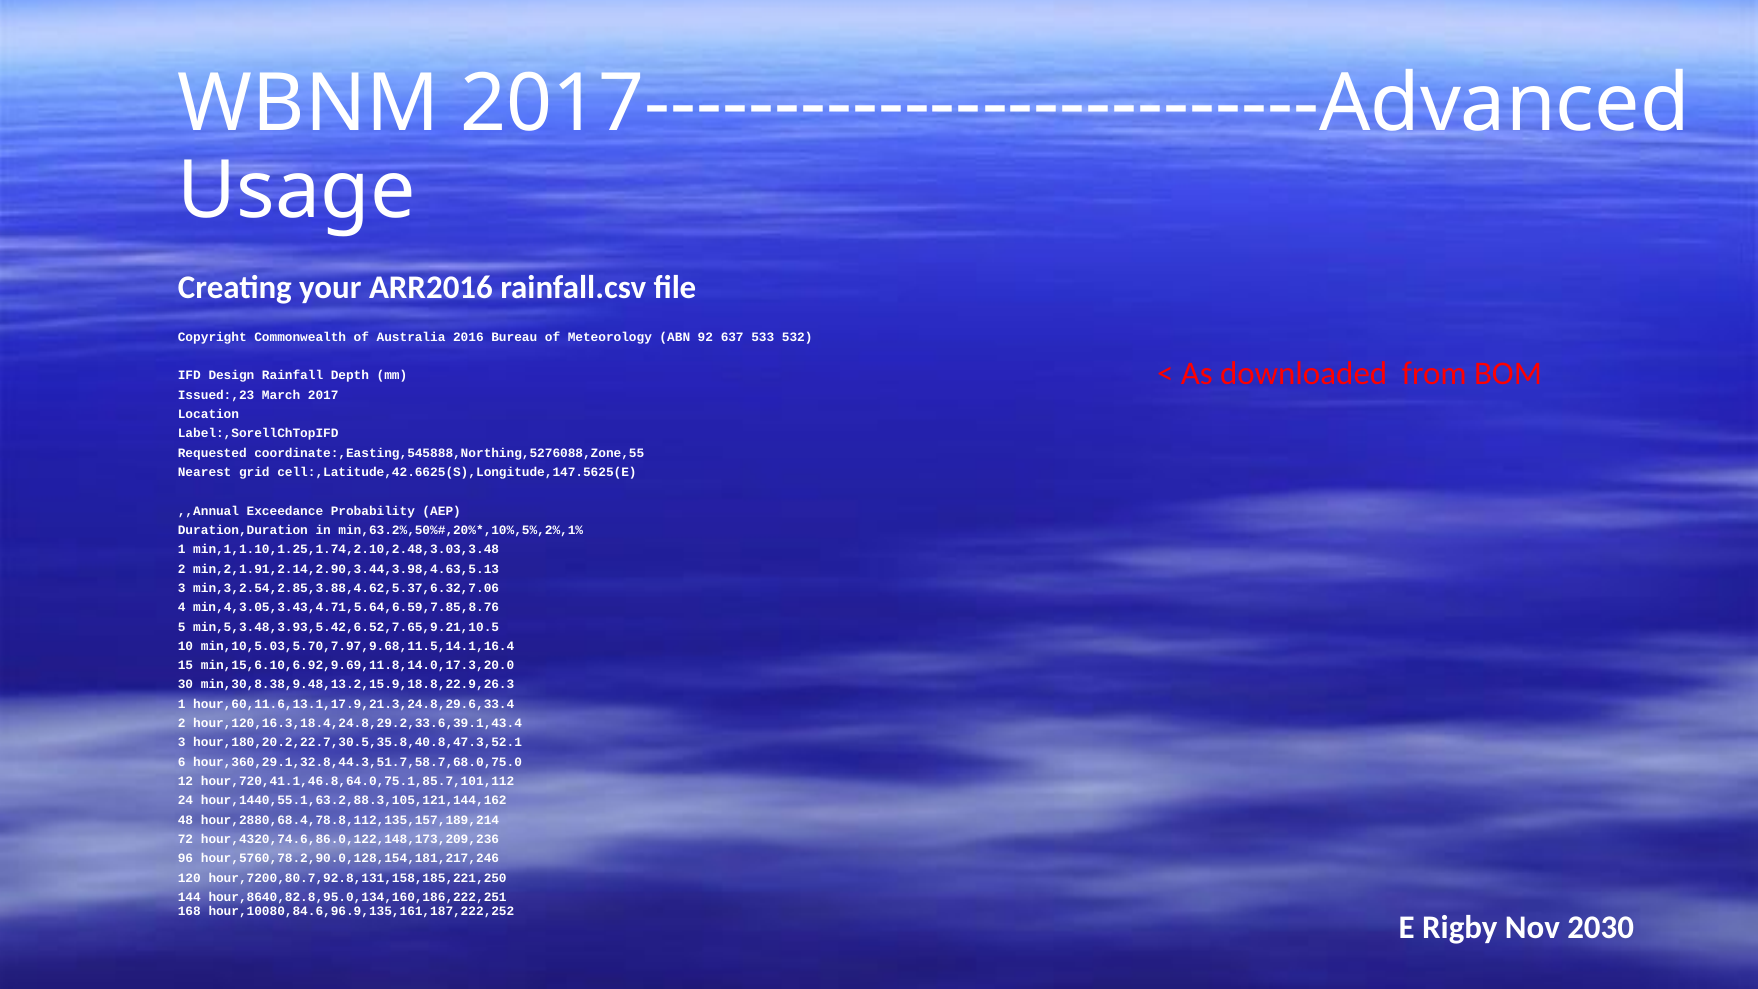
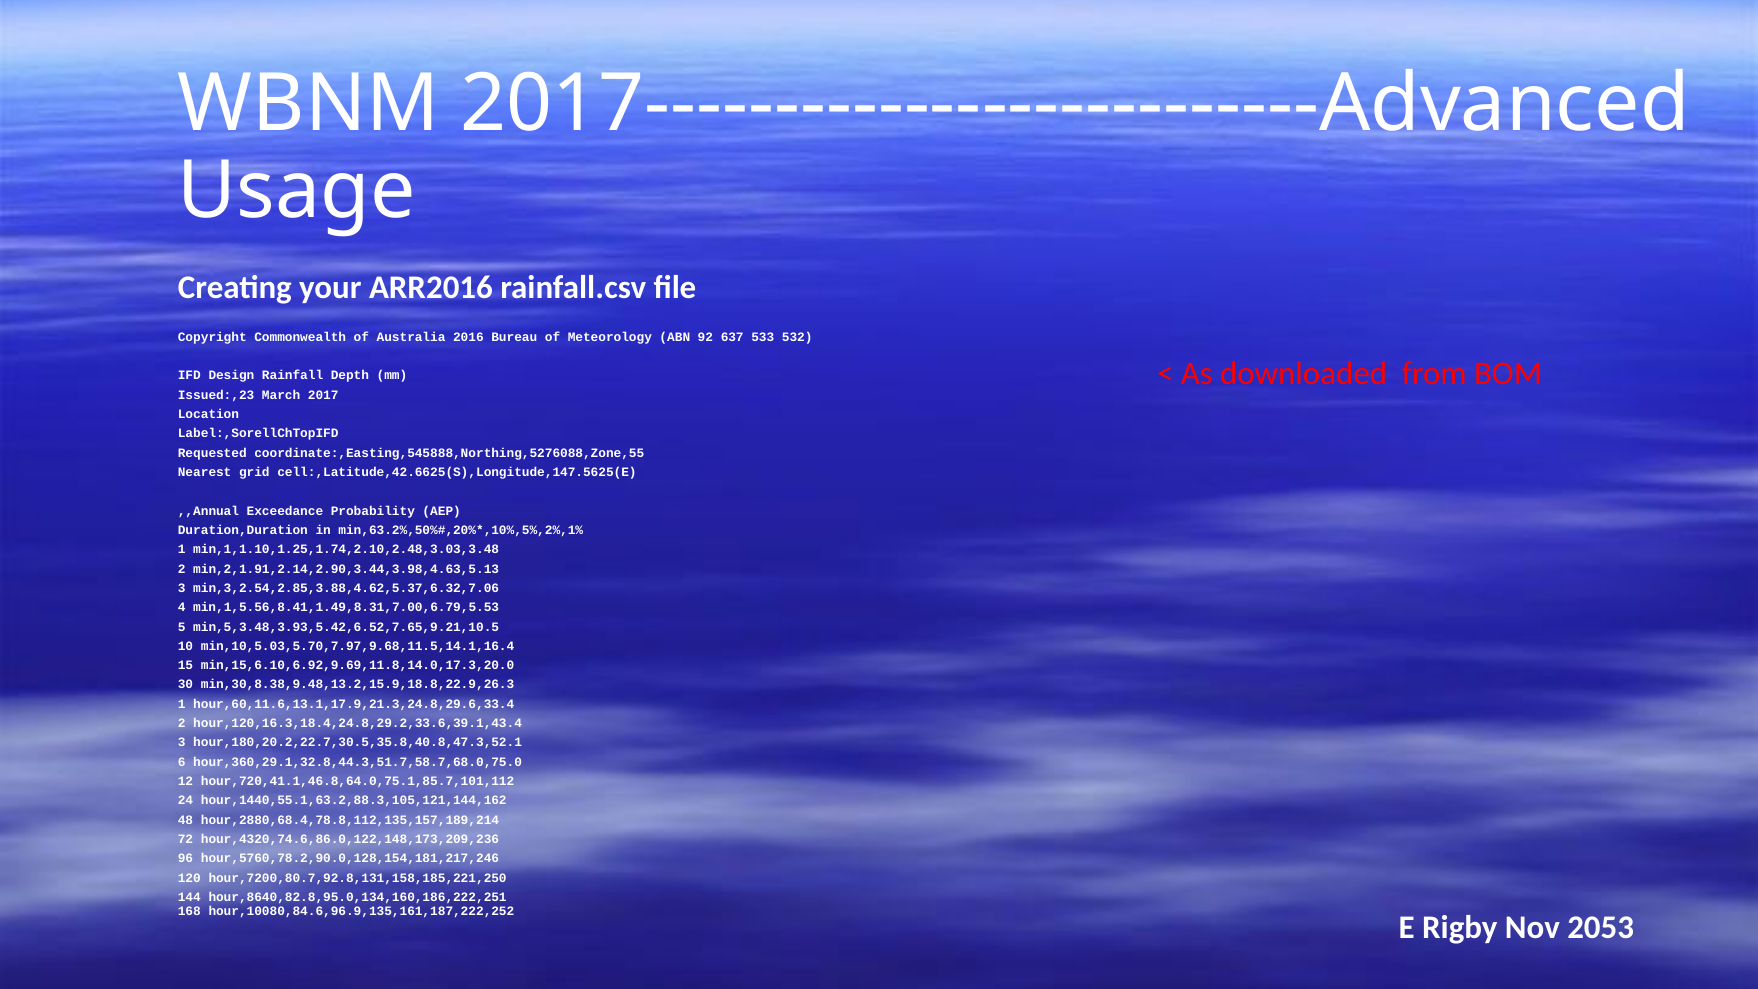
min,4,3.05,3.43,4.71,5.64,6.59,7.85,8.76: min,4,3.05,3.43,4.71,5.64,6.59,7.85,8.76 -> min,1,5.56,8.41,1.49,8.31,7.00,6.79,5.53 (346, 607)
2030: 2030 -> 2053 (1601, 927)
